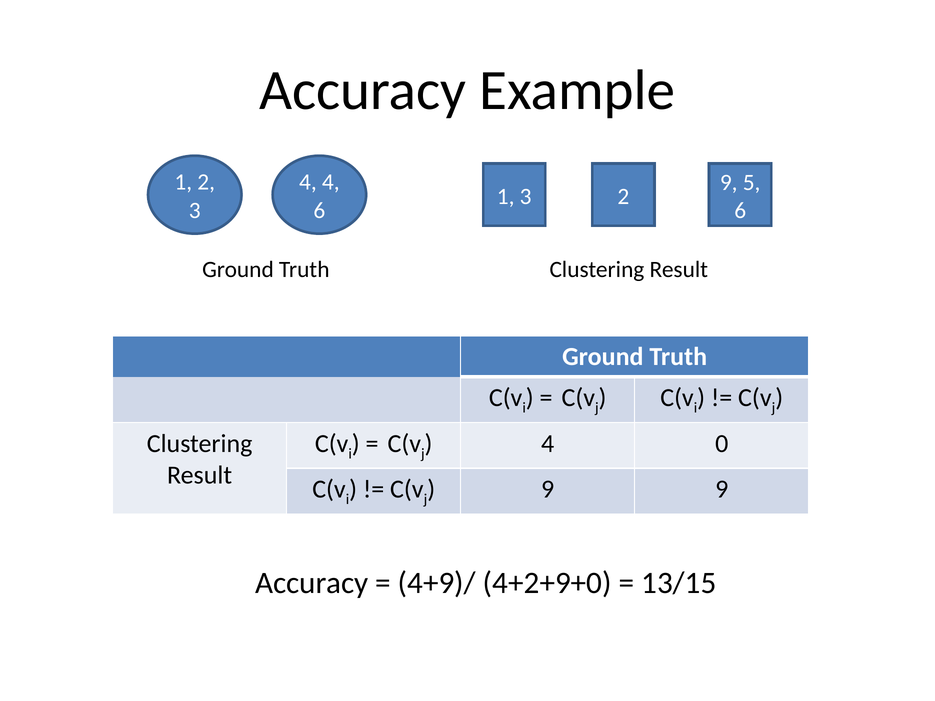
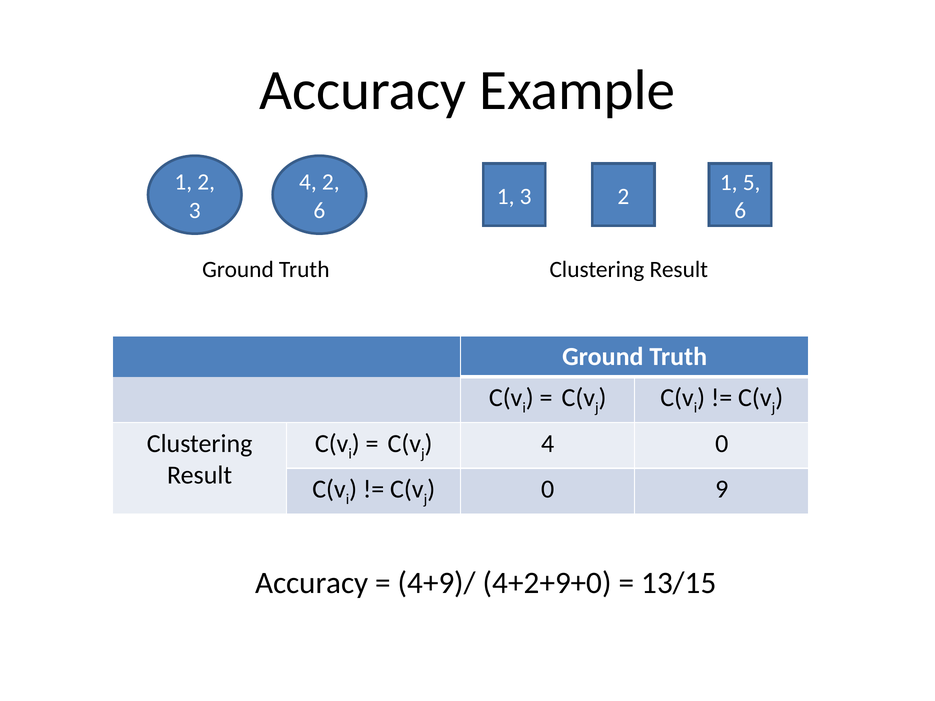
4 4: 4 -> 2 (331, 182)
9: 9 -> 1 (729, 182)
9: 9 -> 0 (548, 489)
